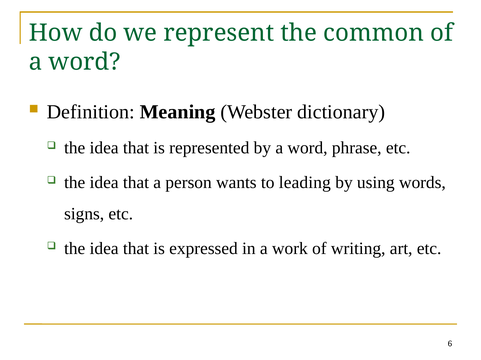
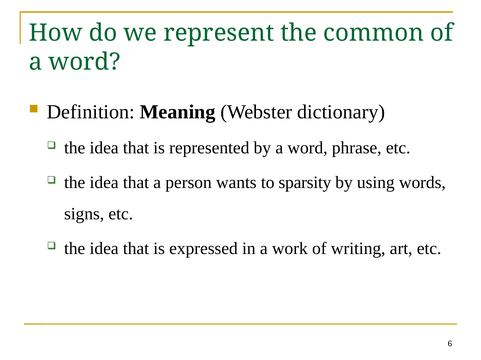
leading: leading -> sparsity (305, 183)
